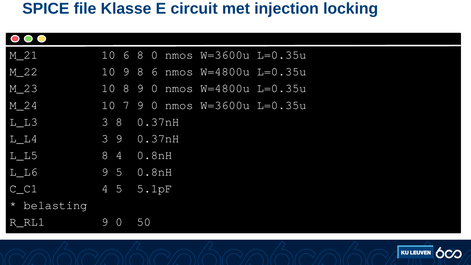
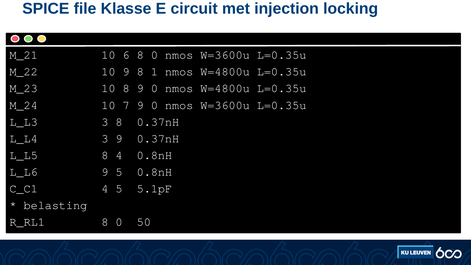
8 6: 6 -> 1 (154, 72)
R_RL1 9: 9 -> 8 (105, 222)
